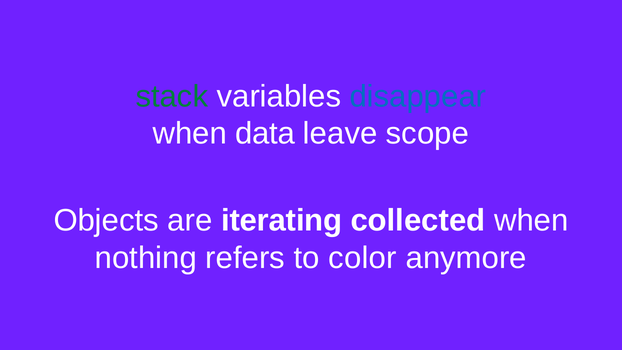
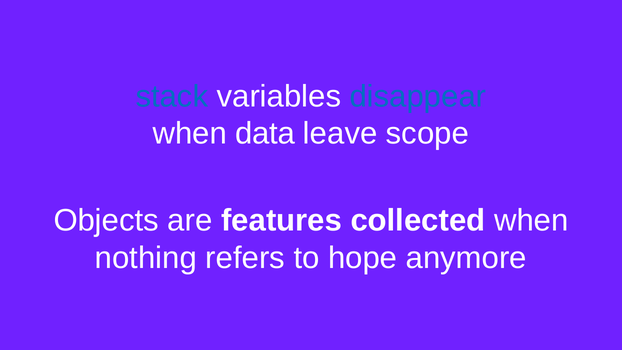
stack colour: green -> blue (172, 96)
iterating: iterating -> features (282, 221)
color: color -> hope (363, 258)
